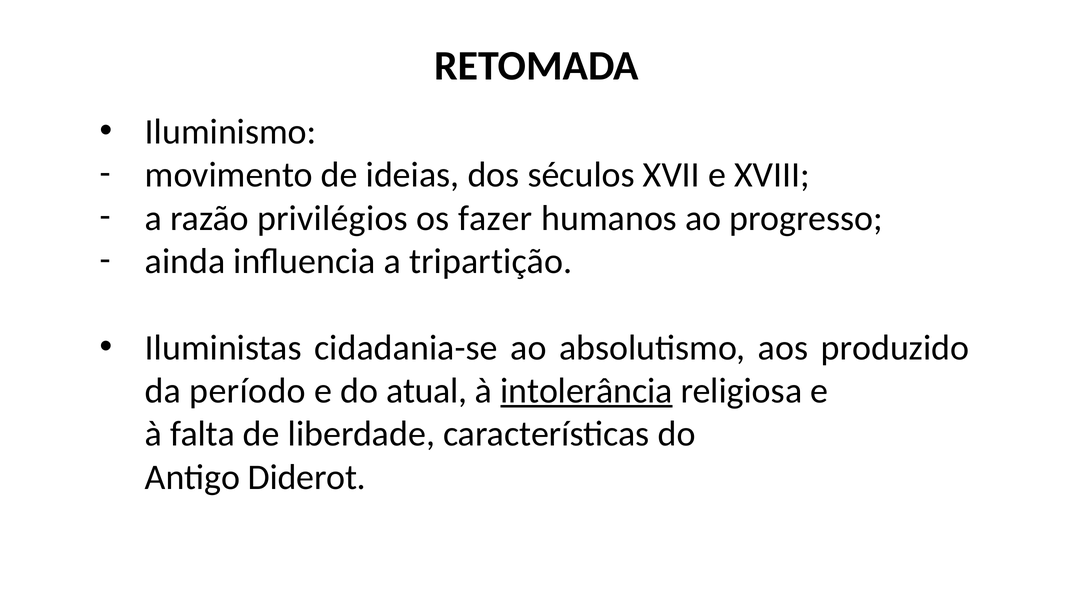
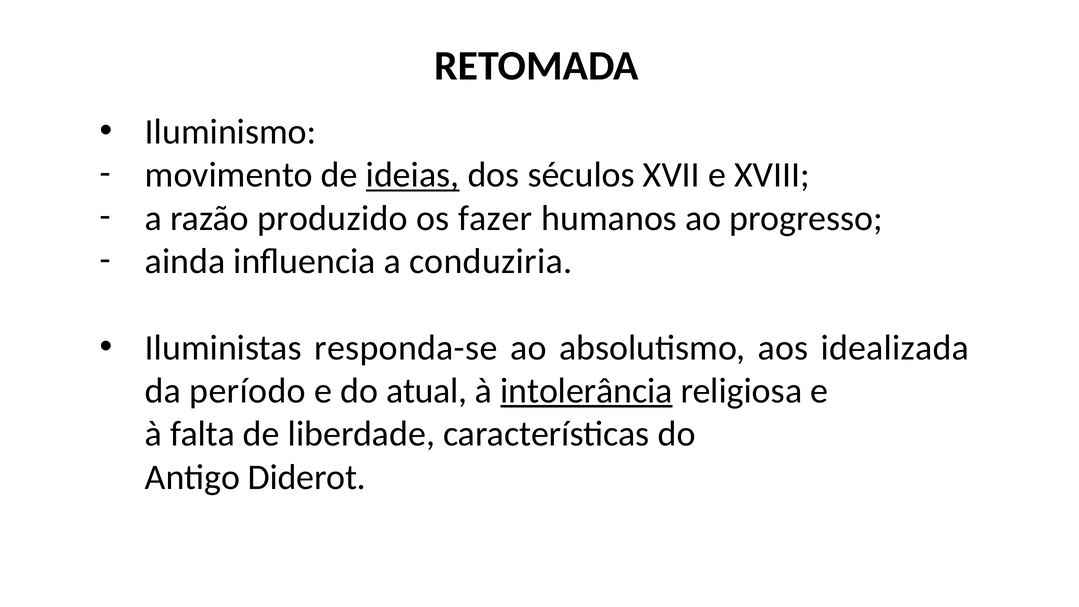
ideias underline: none -> present (413, 175)
privilégios: privilégios -> produzido (332, 218)
tripartição: tripartição -> conduziria (491, 261)
cidadania-se: cidadania-se -> responda-se (406, 348)
produzido: produzido -> idealizada (895, 348)
